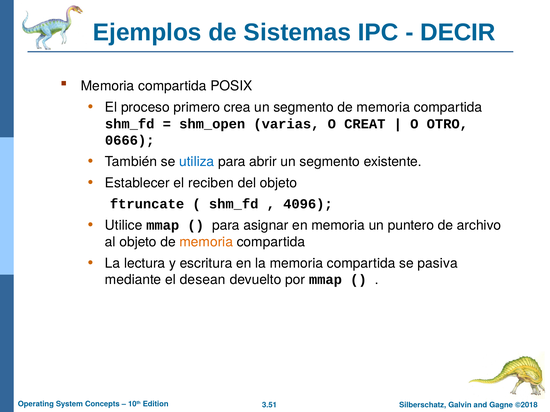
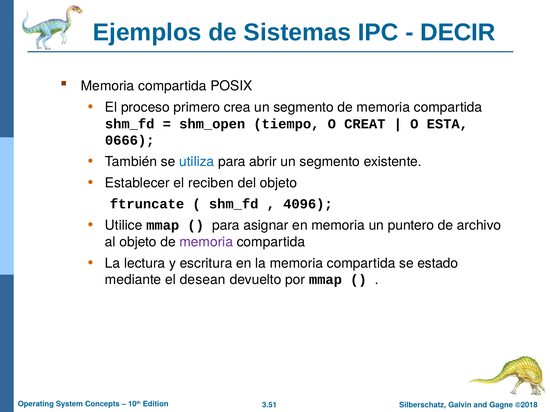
varias: varias -> tiempo (286, 124)
OTRO: OTRO -> ESTA (447, 124)
memoria colour: orange -> purple (206, 242)
pasiva: pasiva -> estado (438, 263)
